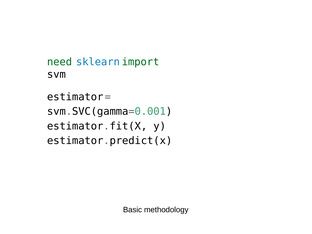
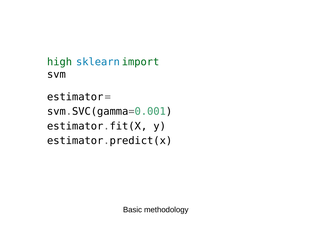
need: need -> high (60, 62)
